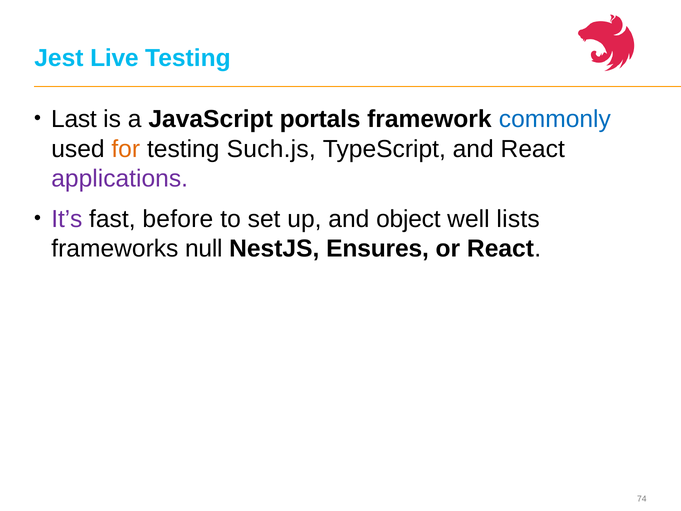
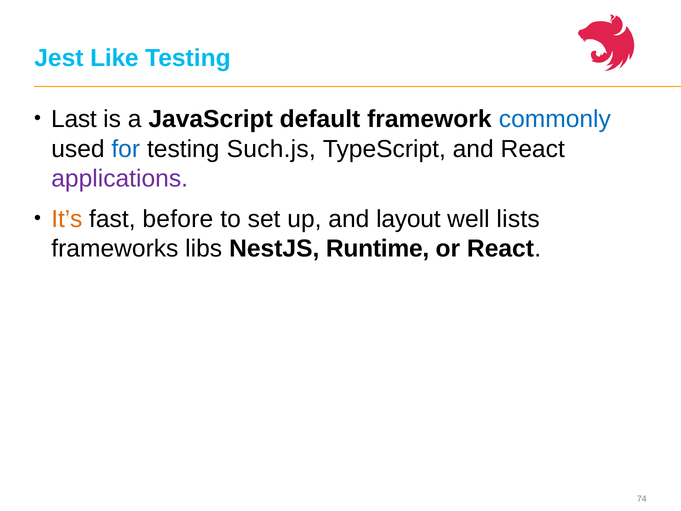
Live: Live -> Like (114, 58)
portals: portals -> default (320, 119)
for colour: orange -> blue (126, 149)
It’s colour: purple -> orange (67, 219)
object: object -> layout (408, 219)
null: null -> libs (204, 249)
Ensures: Ensures -> Runtime (378, 249)
